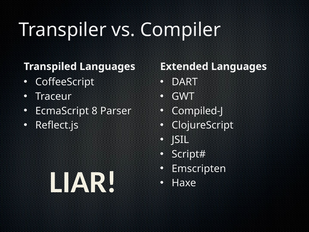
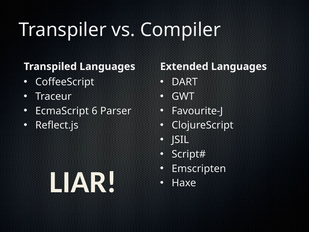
8: 8 -> 6 (95, 111)
Compiled-J: Compiled-J -> Favourite-J (197, 111)
